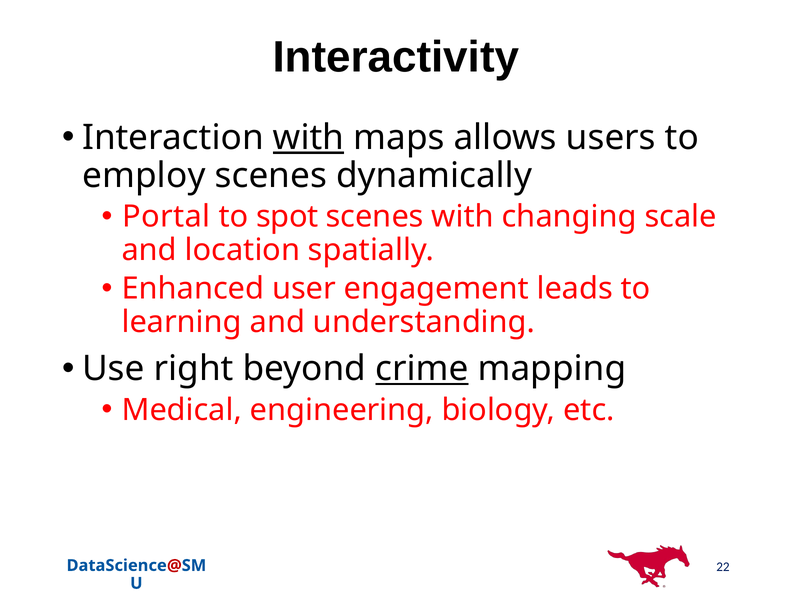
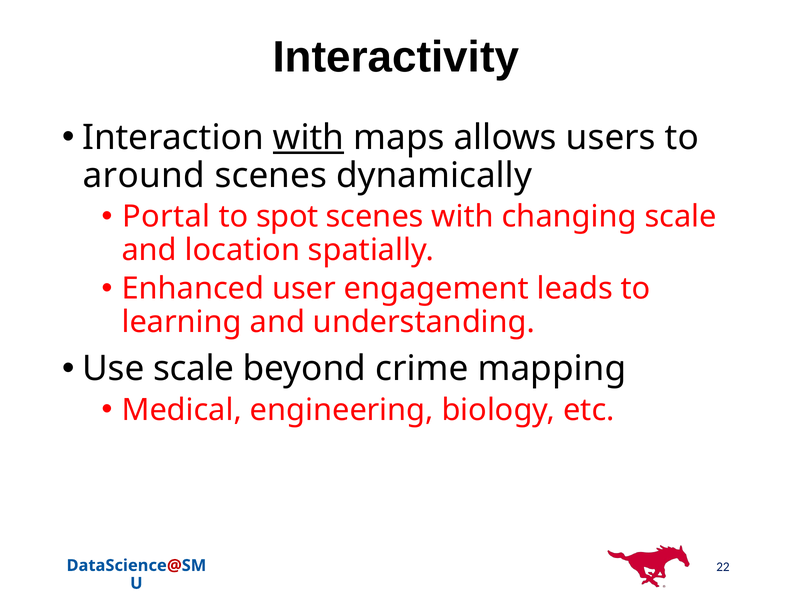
employ: employ -> around (144, 176)
Use right: right -> scale (194, 369)
crime underline: present -> none (422, 369)
